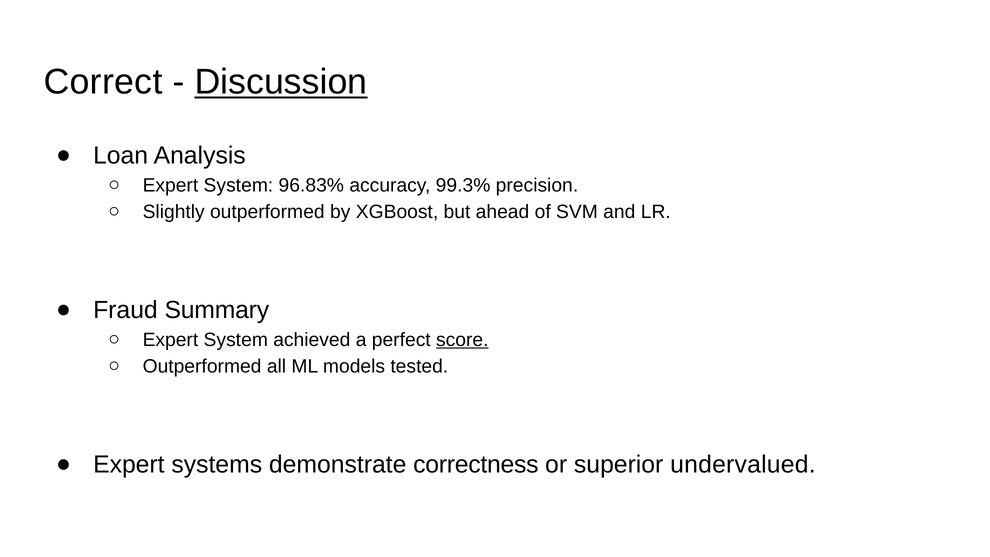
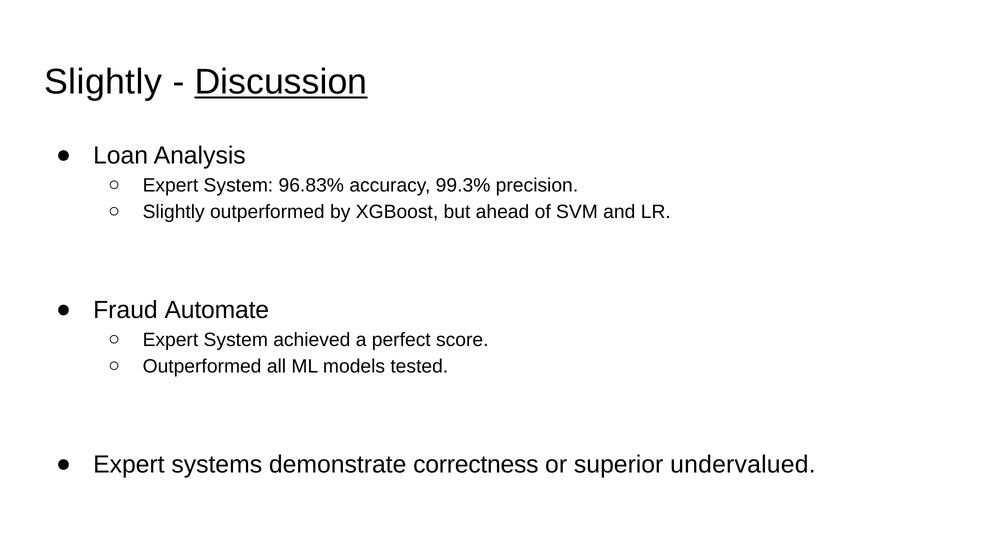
Correct: Correct -> Slightly (103, 82)
Summary: Summary -> Automate (217, 310)
score underline: present -> none (462, 340)
